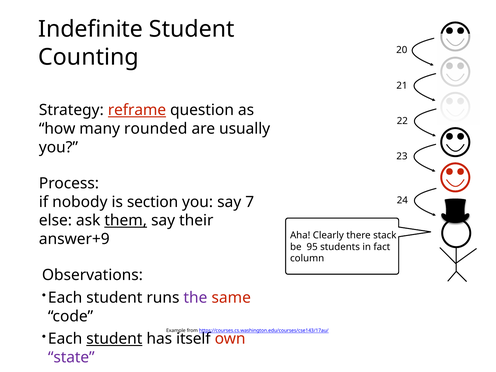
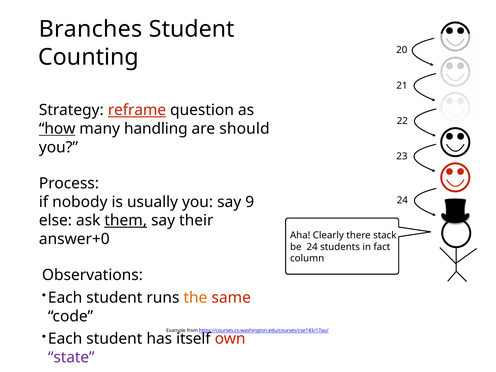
Indefinite: Indefinite -> Branches (90, 29)
how underline: none -> present (57, 129)
rounded: rounded -> handling (156, 129)
usually: usually -> should (245, 129)
section: section -> usually (153, 202)
7: 7 -> 9 (250, 202)
answer+9: answer+9 -> answer+0 (74, 239)
be 95: 95 -> 24 (312, 247)
the colour: purple -> orange (195, 298)
student underline: present -> none (114, 339)
